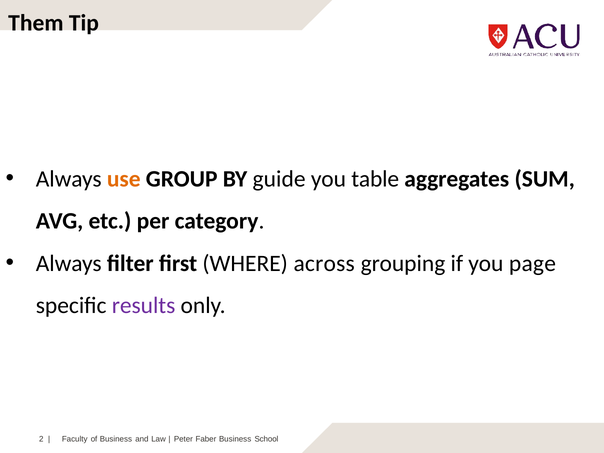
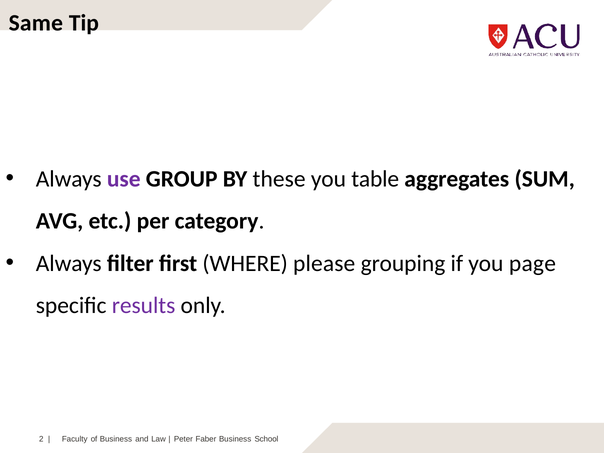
Them: Them -> Same (36, 23)
use colour: orange -> purple (124, 179)
guide: guide -> these (279, 179)
across: across -> please (324, 263)
